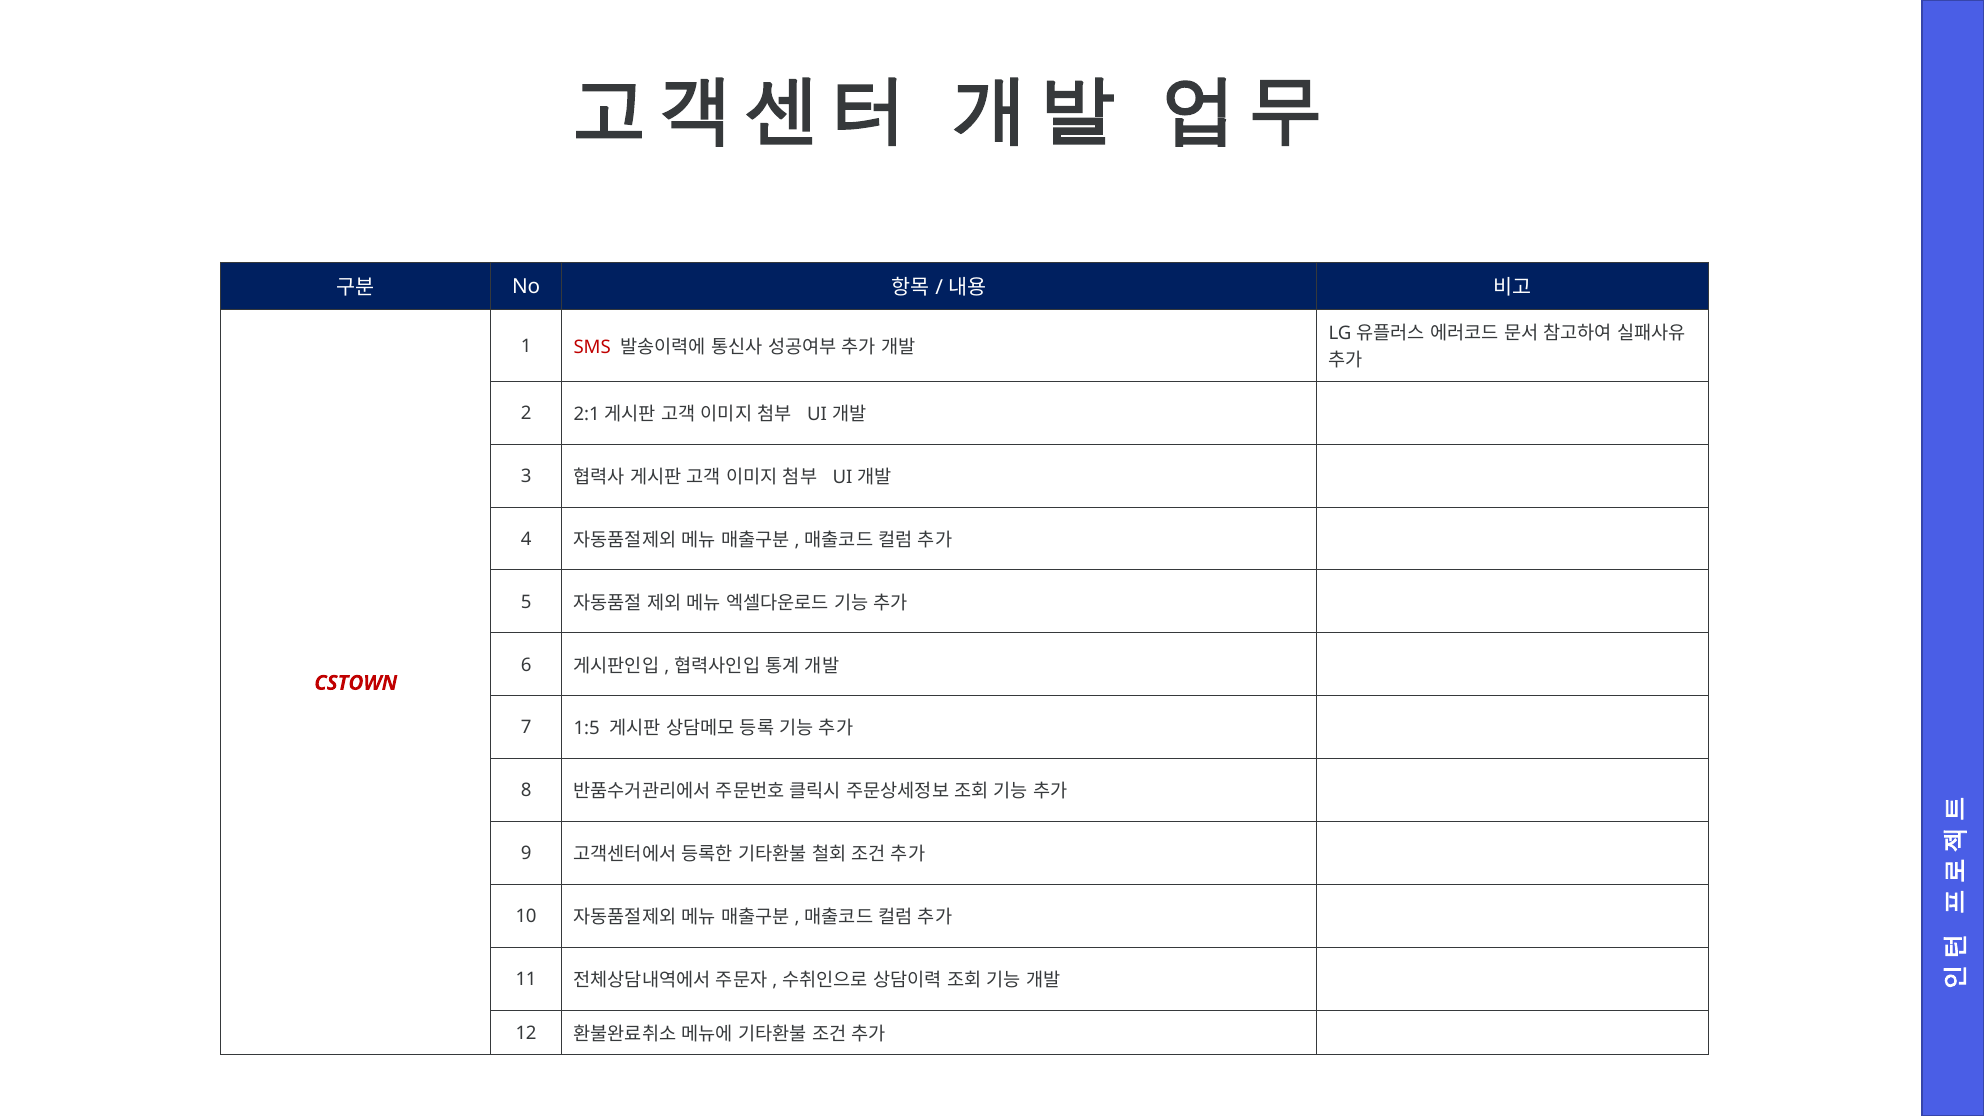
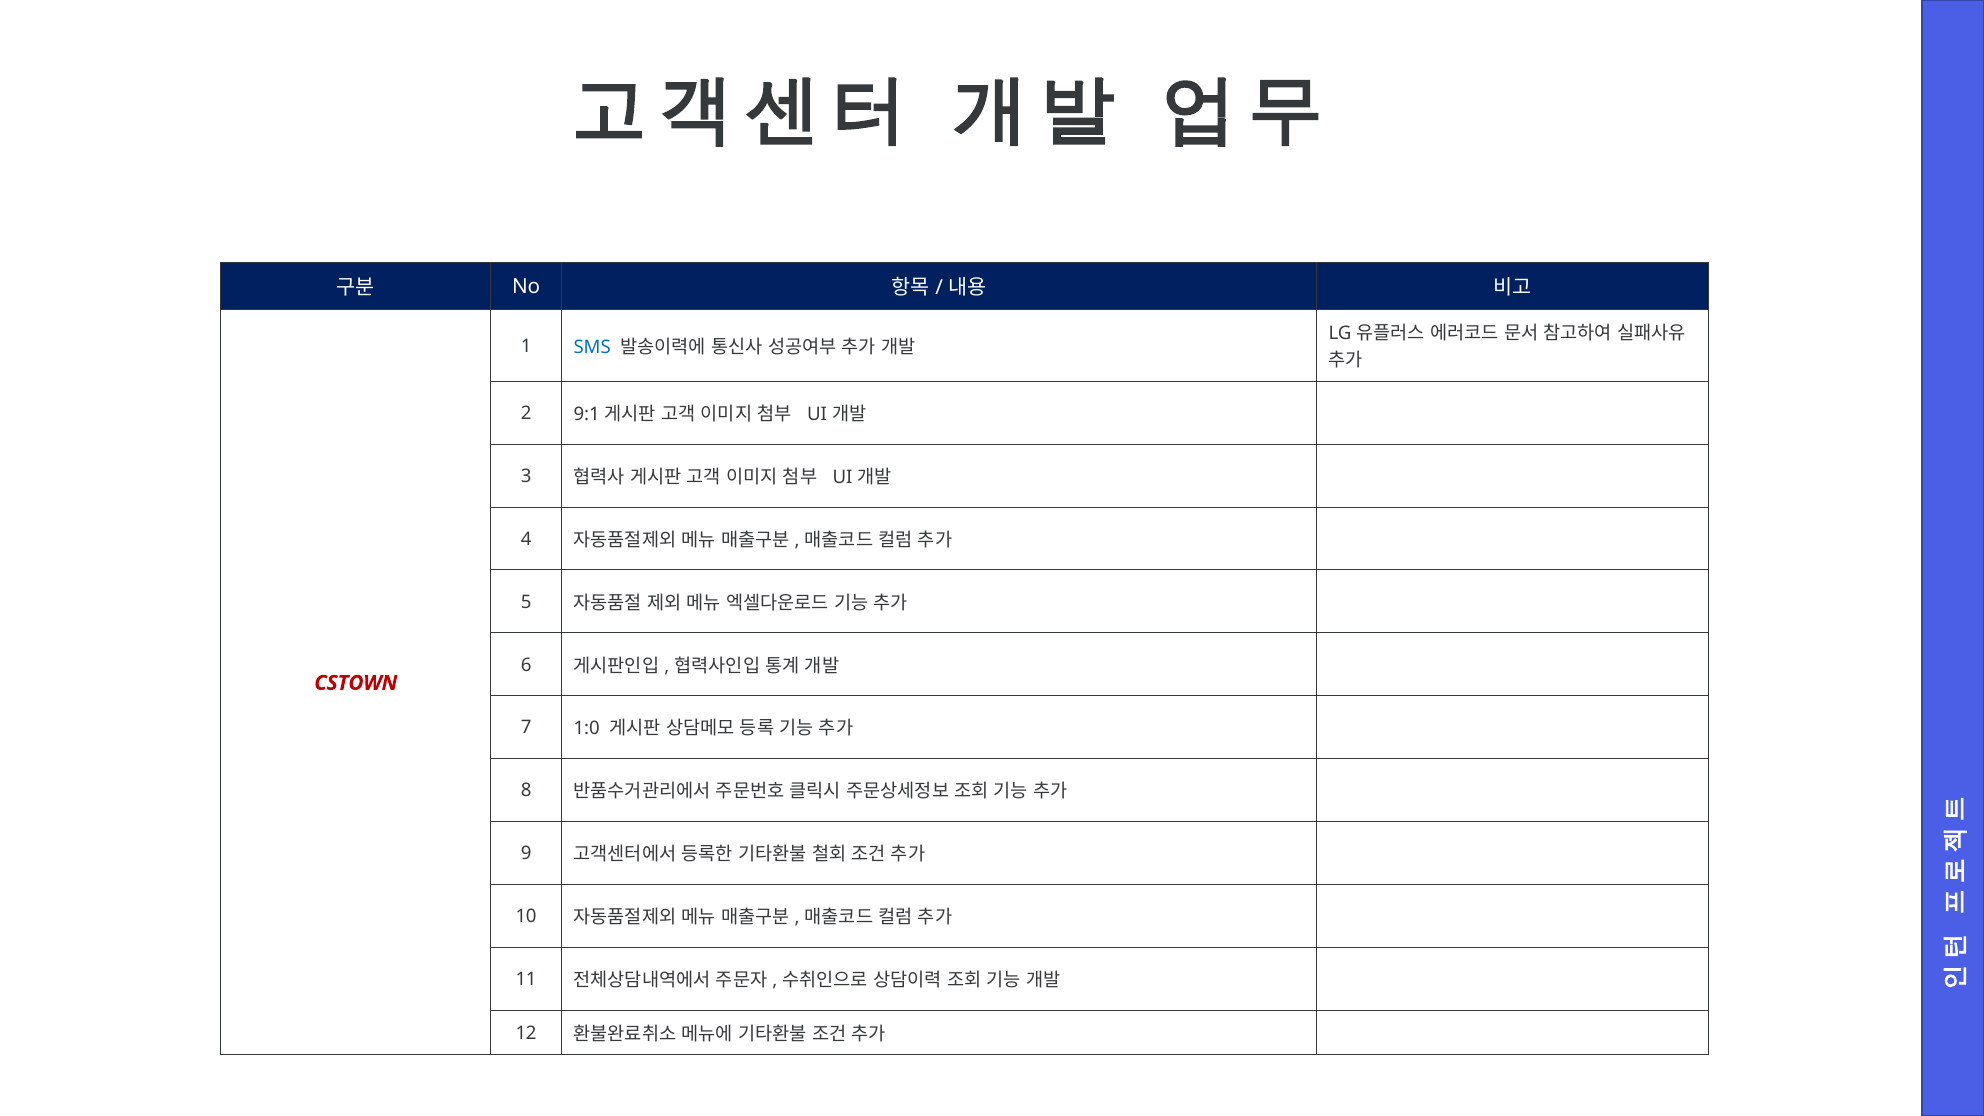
SMS colour: red -> blue (592, 347)
2:1: 2:1 -> 9:1 (587, 414)
1:5: 1:5 -> 1:0 (587, 729)
